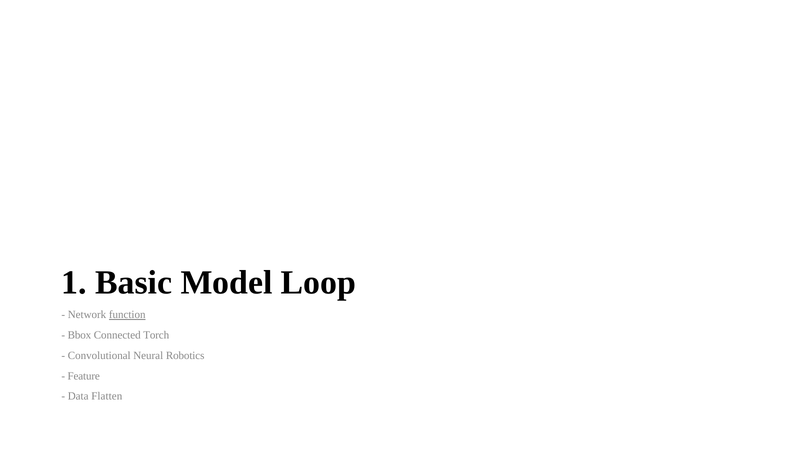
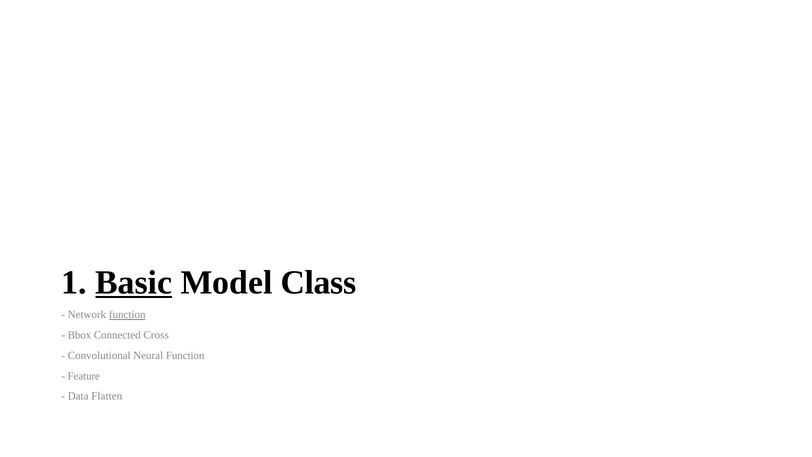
Basic underline: none -> present (134, 282)
Loop: Loop -> Class (319, 282)
Torch: Torch -> Cross (156, 335)
Neural Robotics: Robotics -> Function (185, 355)
